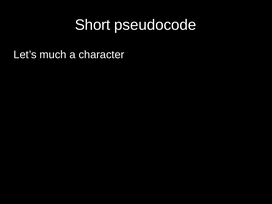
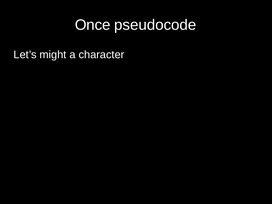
Short: Short -> Once (93, 25)
much: much -> might (53, 55)
